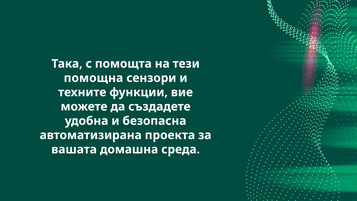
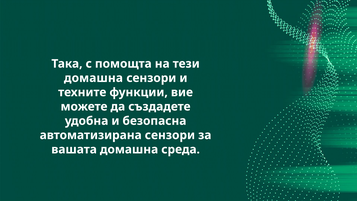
помощна: помощна -> домашна (93, 78)
автоматизирана проекта: проекта -> сензори (170, 135)
